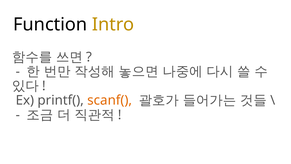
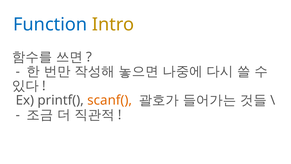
Function colour: black -> blue (50, 24)
